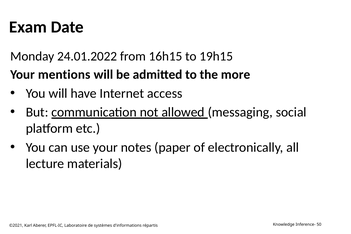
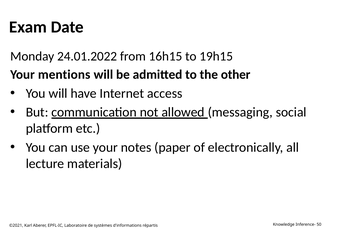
more: more -> other (236, 75)
